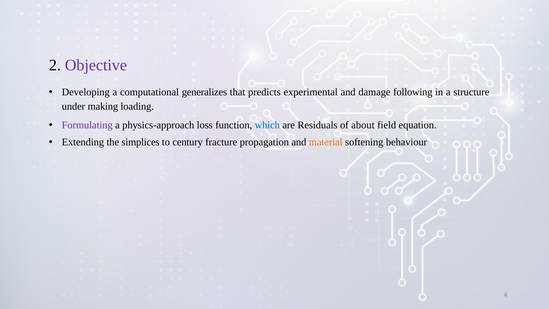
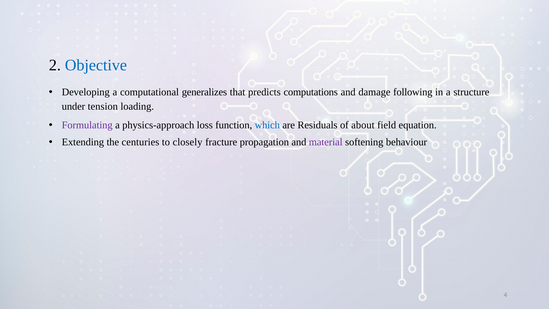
Objective colour: purple -> blue (96, 65)
experimental: experimental -> computations (311, 92)
making: making -> tension (103, 106)
simplices: simplices -> centuries (140, 142)
century: century -> closely (188, 142)
material colour: orange -> purple (326, 142)
